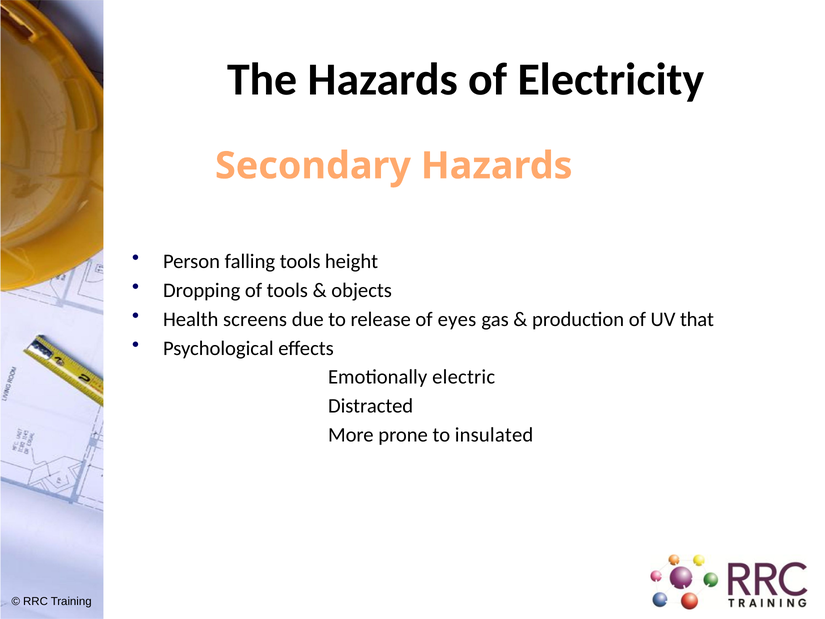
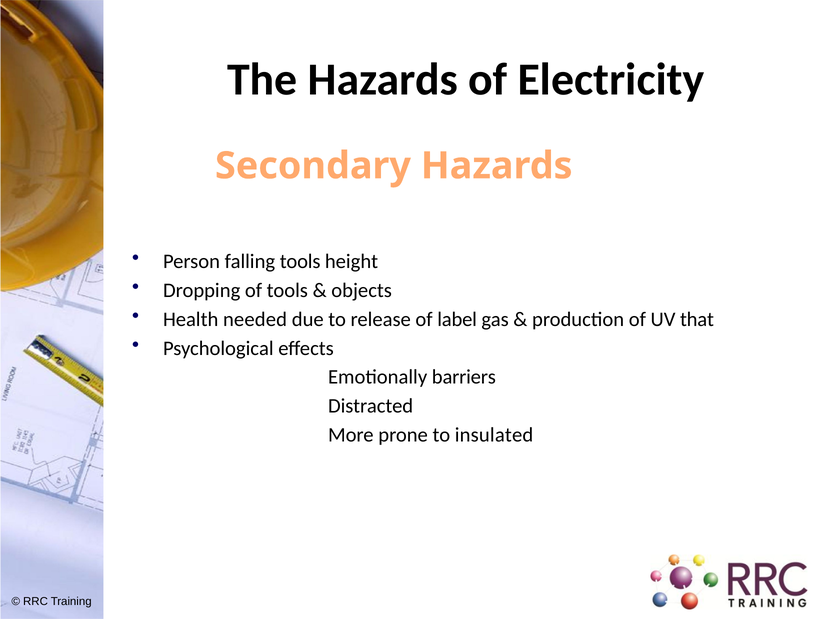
screens: screens -> needed (255, 319)
eyes: eyes -> label (457, 319)
electric: electric -> barriers (464, 377)
